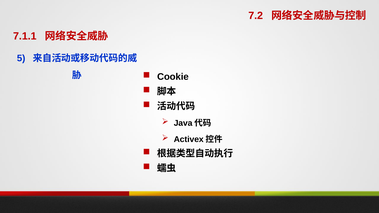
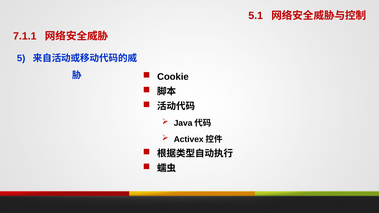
7.2: 7.2 -> 5.1 (256, 16)
